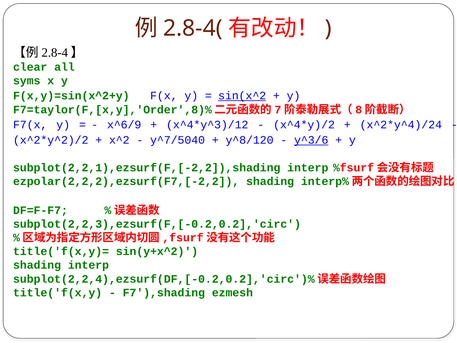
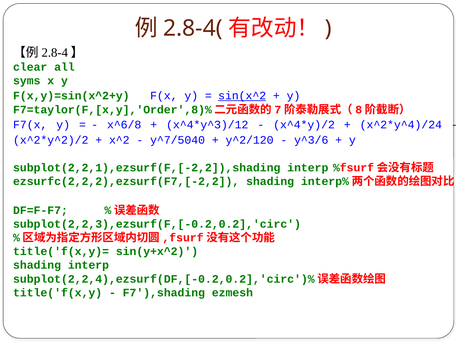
x^6/9: x^6/9 -> x^6/8 (124, 125)
y^8/120: y^8/120 -> y^2/120 (250, 140)
y^3/6 underline: present -> none (311, 140)
ezpolar(2,2,2),ezsurf(F7,[-2,2: ezpolar(2,2,2),ezsurf(F7,[-2,2 -> ezsurfc(2,2,2),ezsurf(F7,[-2,2 (126, 181)
